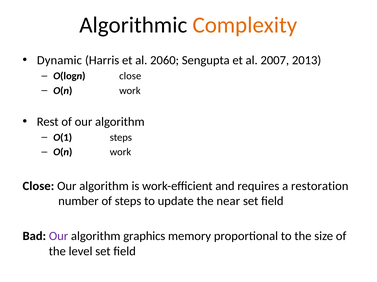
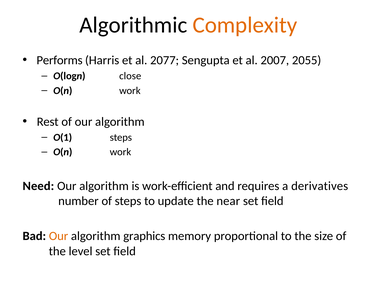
Dynamic: Dynamic -> Performs (60, 60)
2060: 2060 -> 2077 (165, 60)
2013: 2013 -> 2055 (307, 60)
Close: Close -> Need (38, 186)
restoration: restoration -> derivatives (320, 186)
Our colour: purple -> orange (59, 237)
